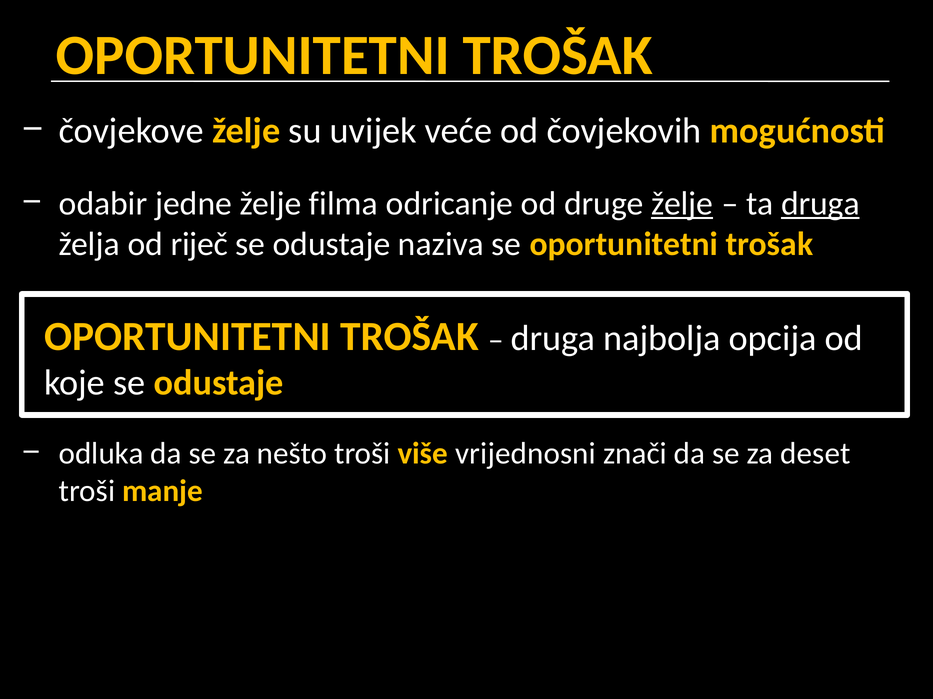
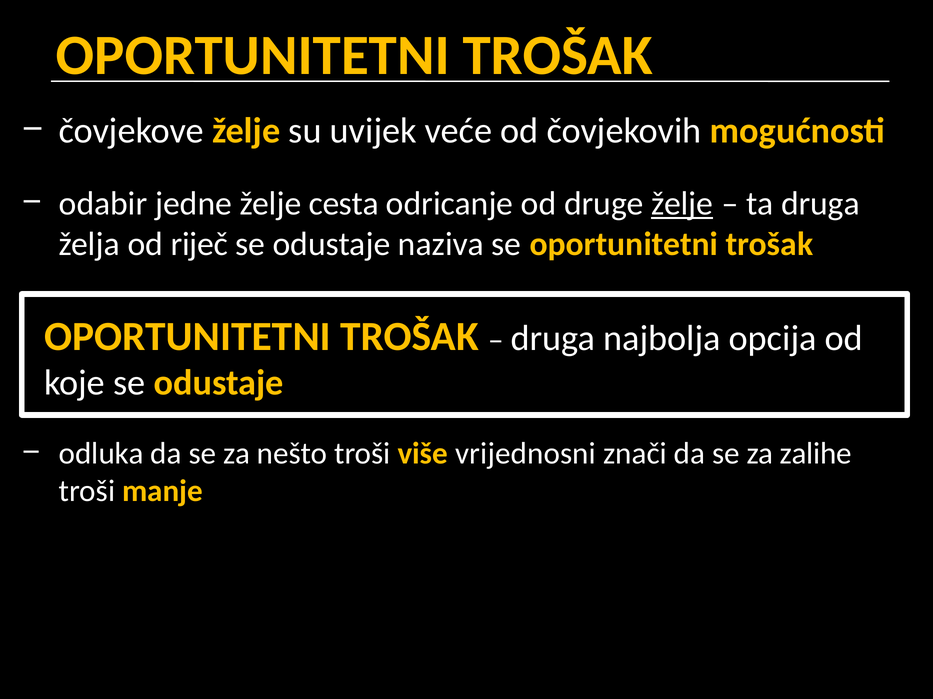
filma: filma -> cesta (344, 204)
druga underline: present -> none (820, 204)
deset: deset -> zalihe (816, 454)
